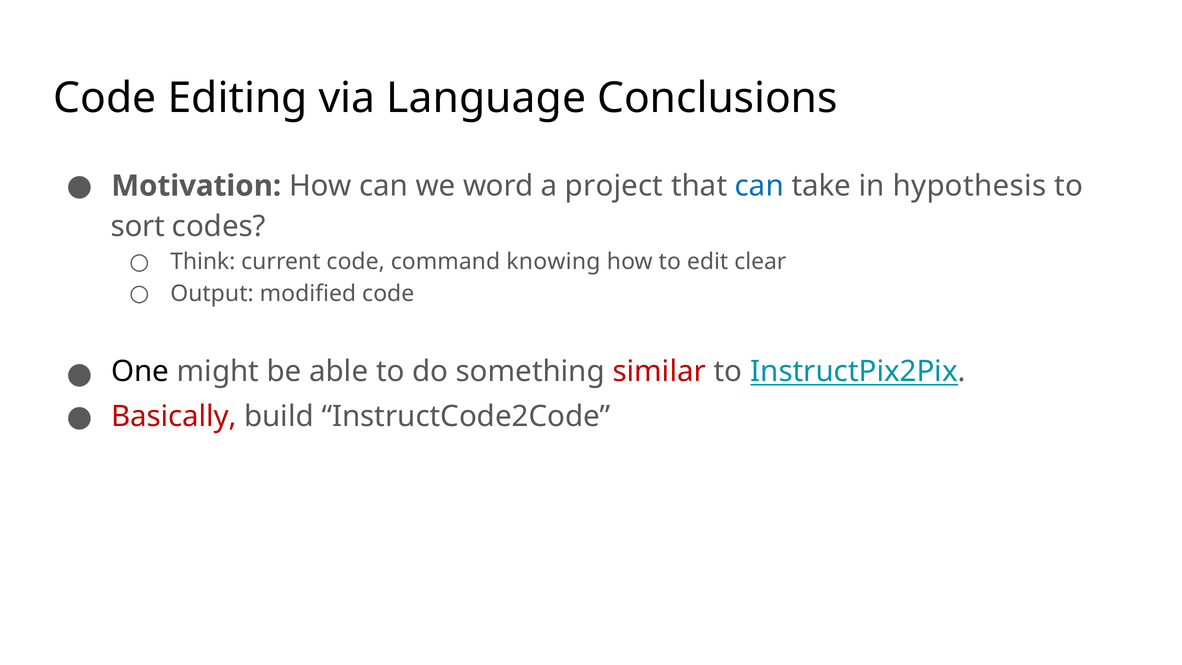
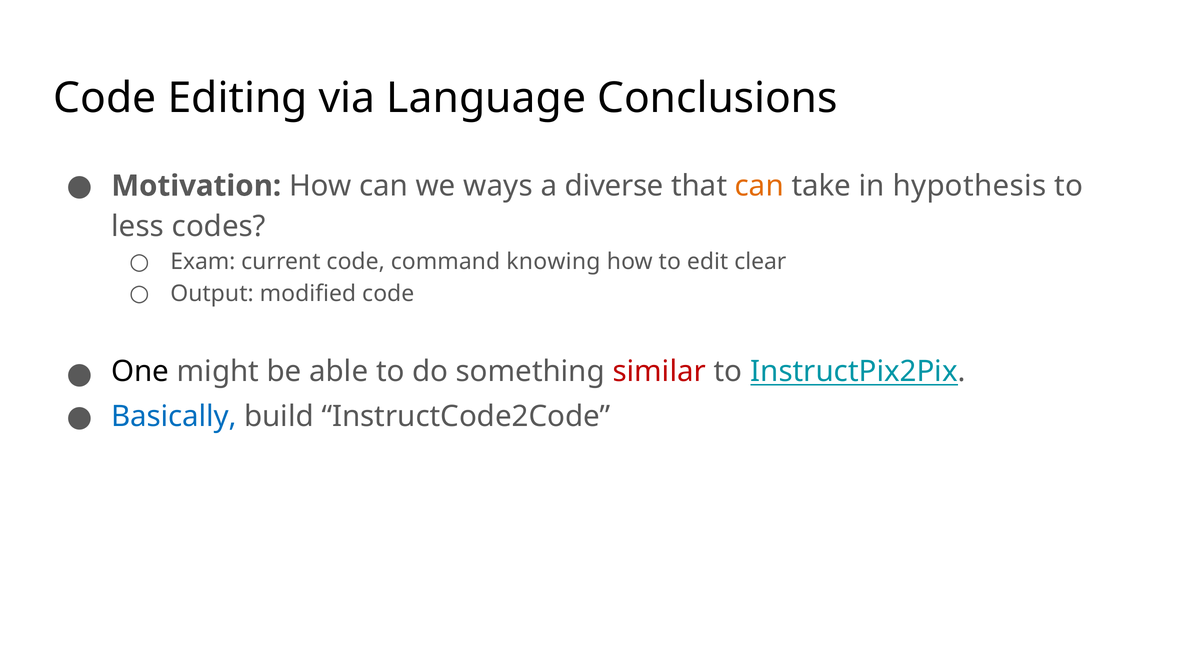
word: word -> ways (498, 186)
project: project -> diverse (614, 186)
can colour: blue -> orange (759, 186)
sort: sort -> less (138, 227)
Think: Think -> Exam (203, 262)
Basically colour: red -> blue (174, 417)
